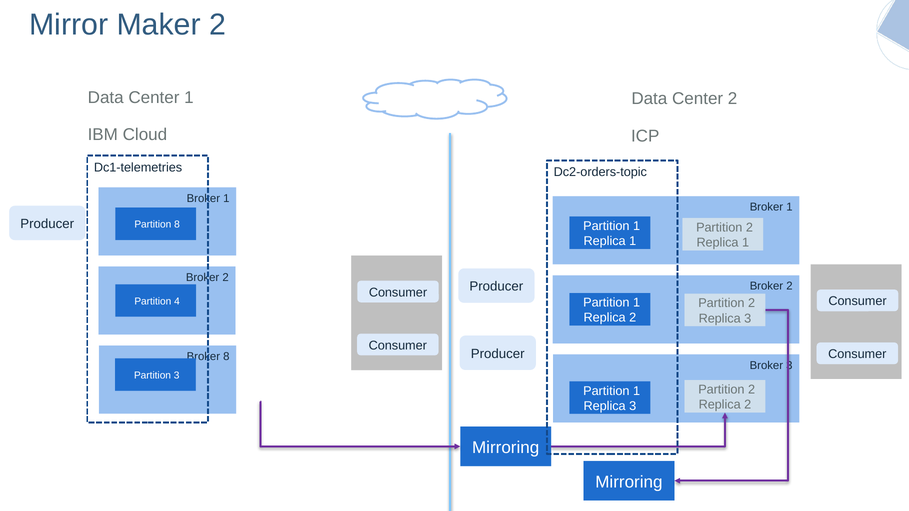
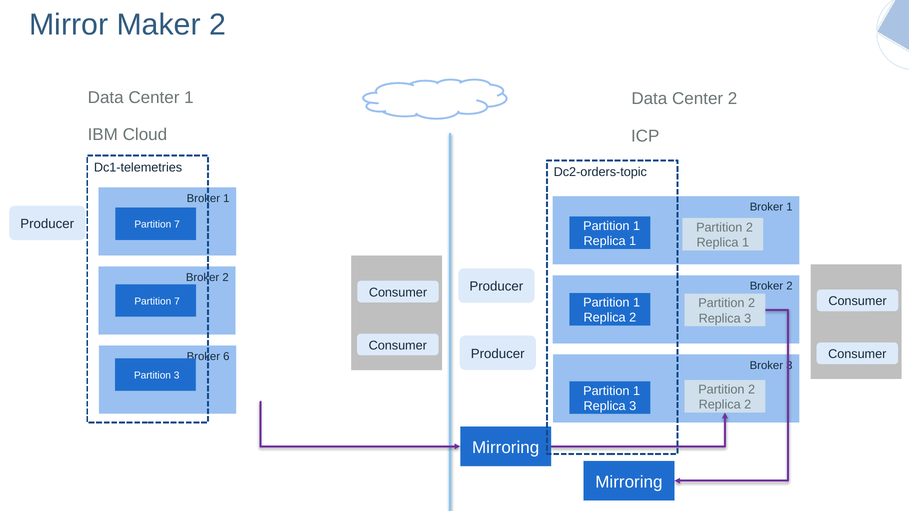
8: 8 -> 7 (177, 225)
4: 4 -> 7 (177, 301)
8: 8 -> 6 (226, 357)
